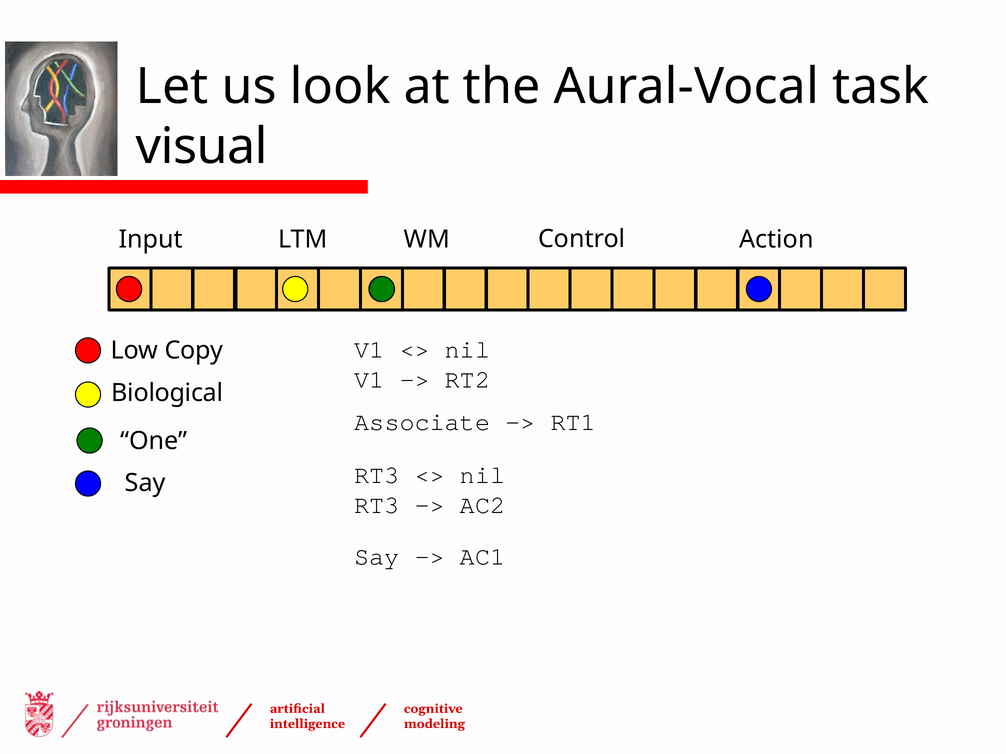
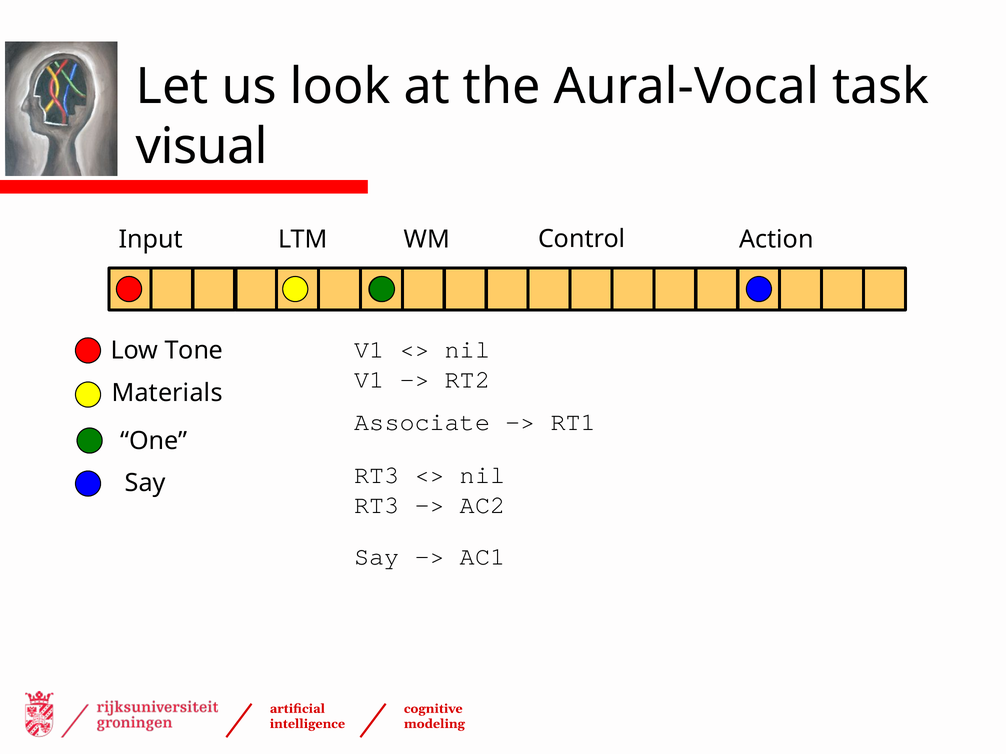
Copy: Copy -> Tone (194, 350)
Biological: Biological -> Materials (167, 393)
